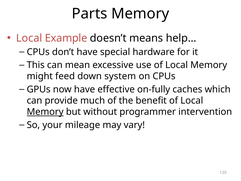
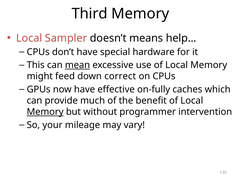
Parts: Parts -> Third (90, 14)
Example: Example -> Sampler (66, 38)
mean underline: none -> present (78, 65)
system: system -> correct (120, 76)
